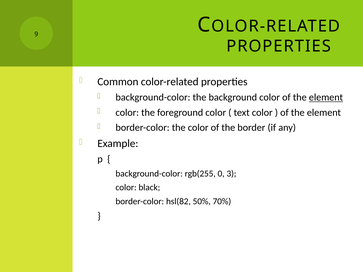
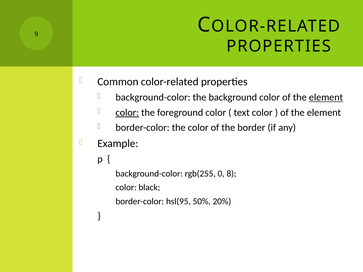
color underline: none -> present (127, 113)
3: 3 -> 8 (231, 174)
hsl(82: hsl(82 -> hsl(95 (178, 202)
70%: 70% -> 20% (222, 202)
